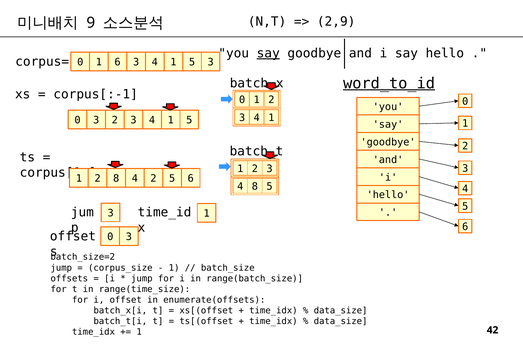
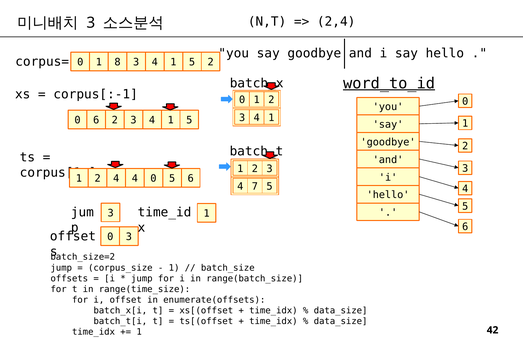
2,9: 2,9 -> 2,4 (336, 22)
9: 9 -> 3 (91, 23)
say underline: present -> none (268, 53)
1 6: 6 -> 8 (117, 62)
5 3: 3 -> 2 (211, 62)
0 3: 3 -> 6 (96, 120)
2 8: 8 -> 4 (116, 178)
4 2: 2 -> 0 (153, 178)
4 8: 8 -> 7 (255, 186)
